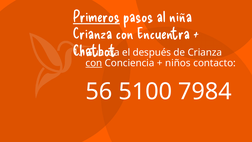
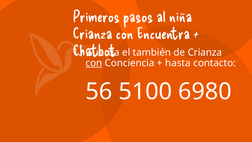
Primeros underline: present -> none (96, 17)
después: después -> también (152, 52)
niños: niños -> hasta (178, 63)
7984: 7984 -> 6980 (205, 91)
